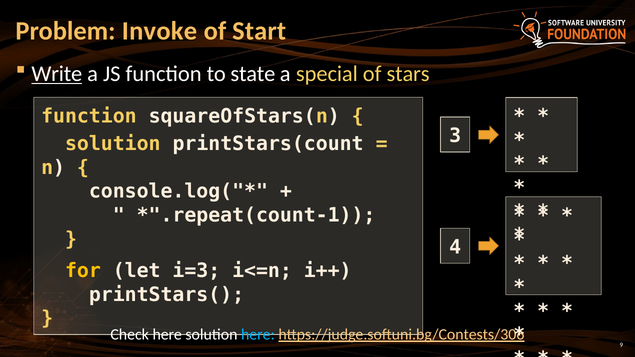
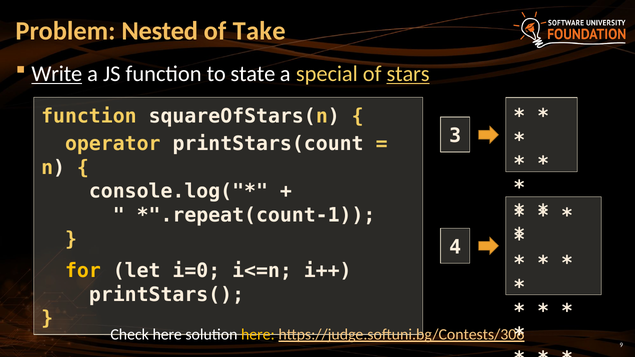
Invoke: Invoke -> Nested (160, 31)
Start: Start -> Take (259, 31)
stars underline: none -> present (408, 74)
solution: solution -> operator (113, 144)
i=3: i=3 -> i=0 (196, 271)
here colour: light blue -> yellow (258, 335)
